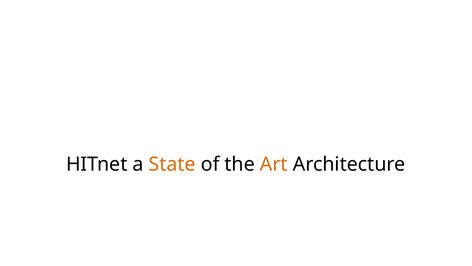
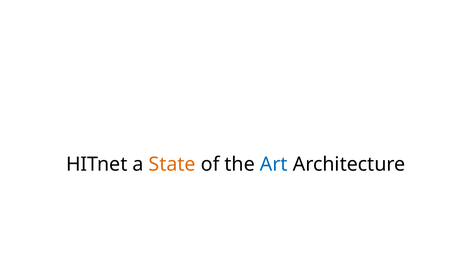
Art colour: orange -> blue (274, 164)
